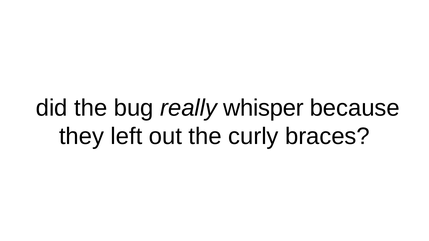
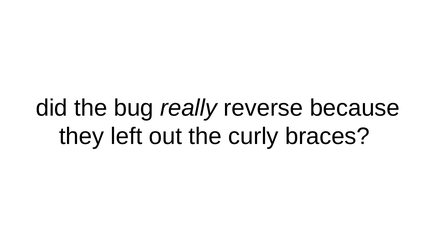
whisper: whisper -> reverse (263, 108)
